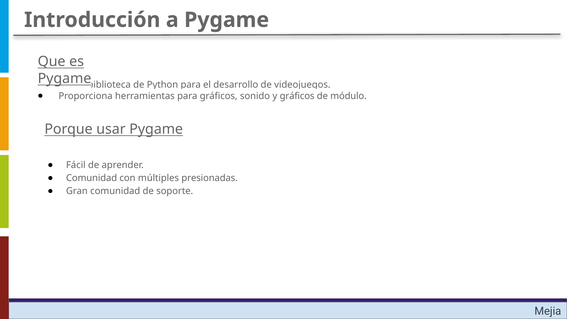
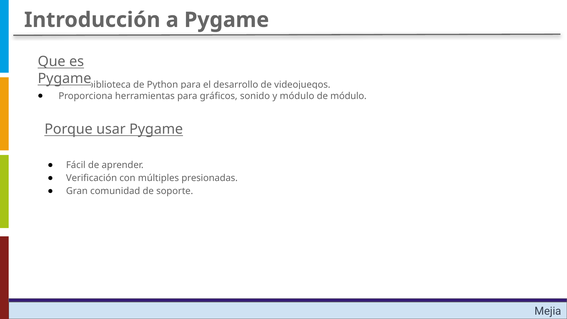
y gráficos: gráficos -> módulo (297, 96)
Comunidad: Comunidad -> Verificación (92, 178)
